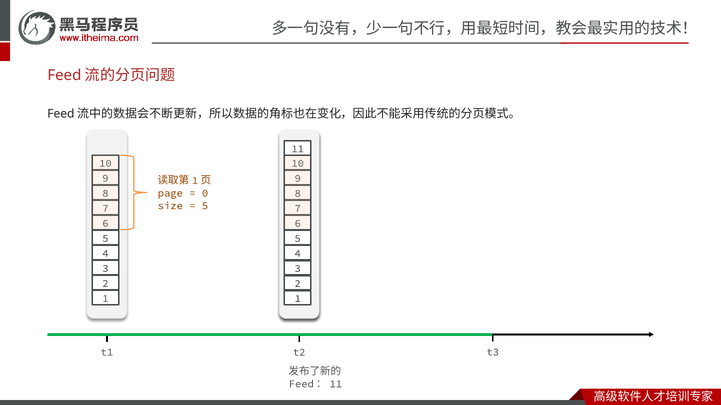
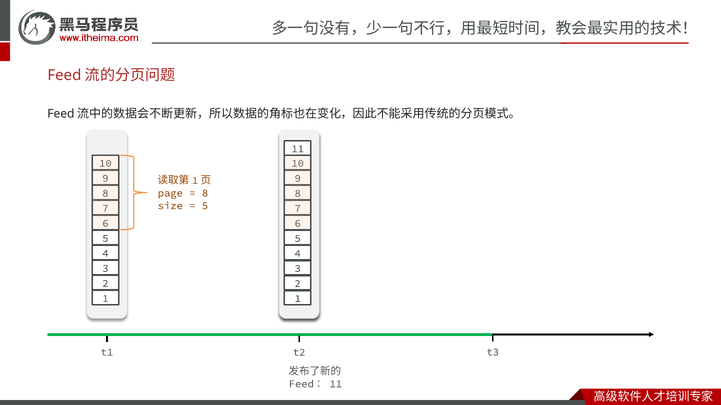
0: 0 -> 8 (205, 193)
